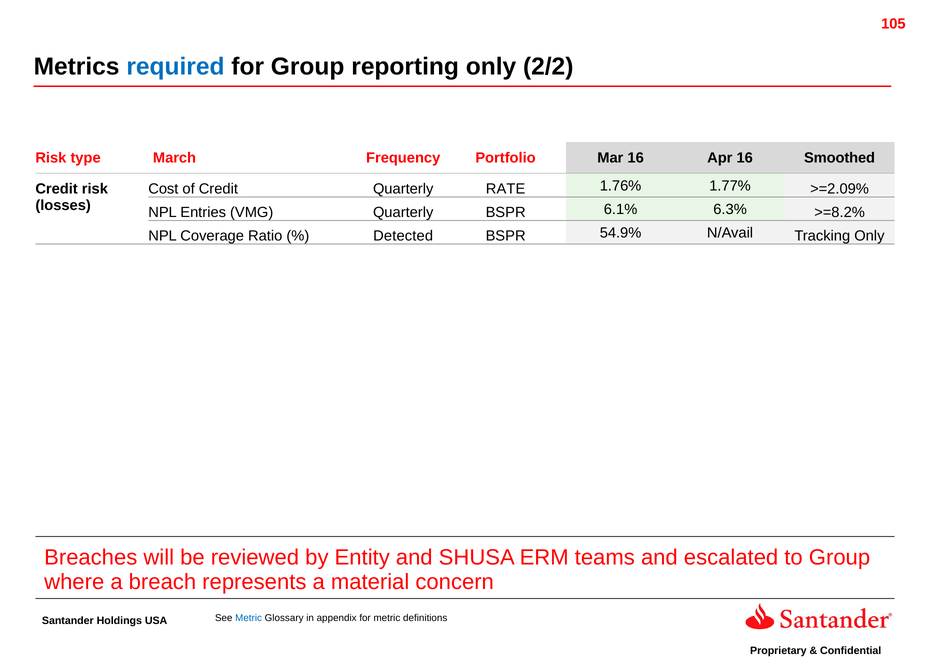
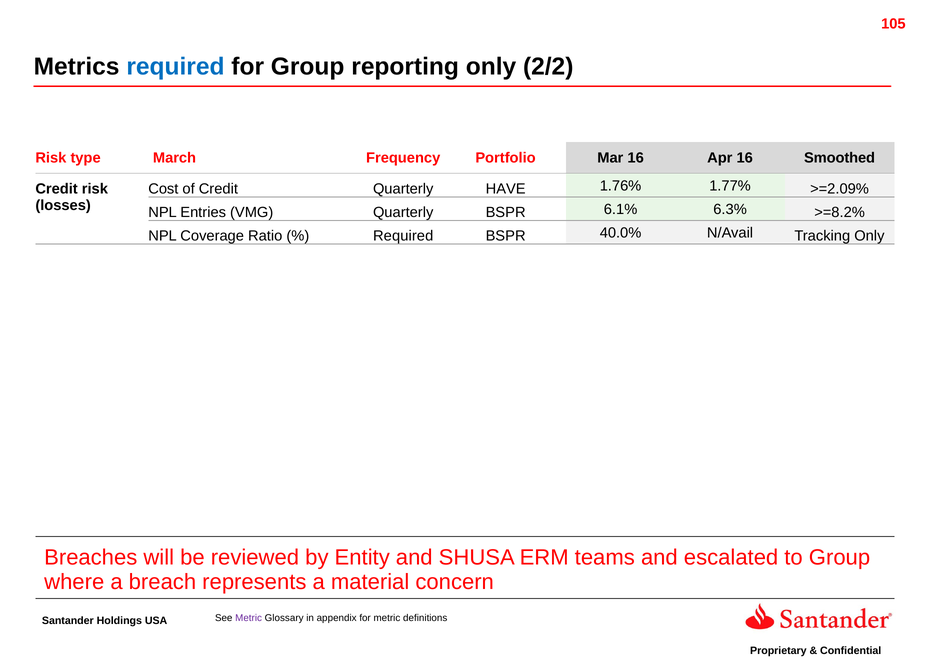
RATE: RATE -> HAVE (506, 189)
Detected: Detected -> Required (403, 236)
54.9%: 54.9% -> 40.0% (621, 233)
Metric colour: blue -> purple (249, 618)
